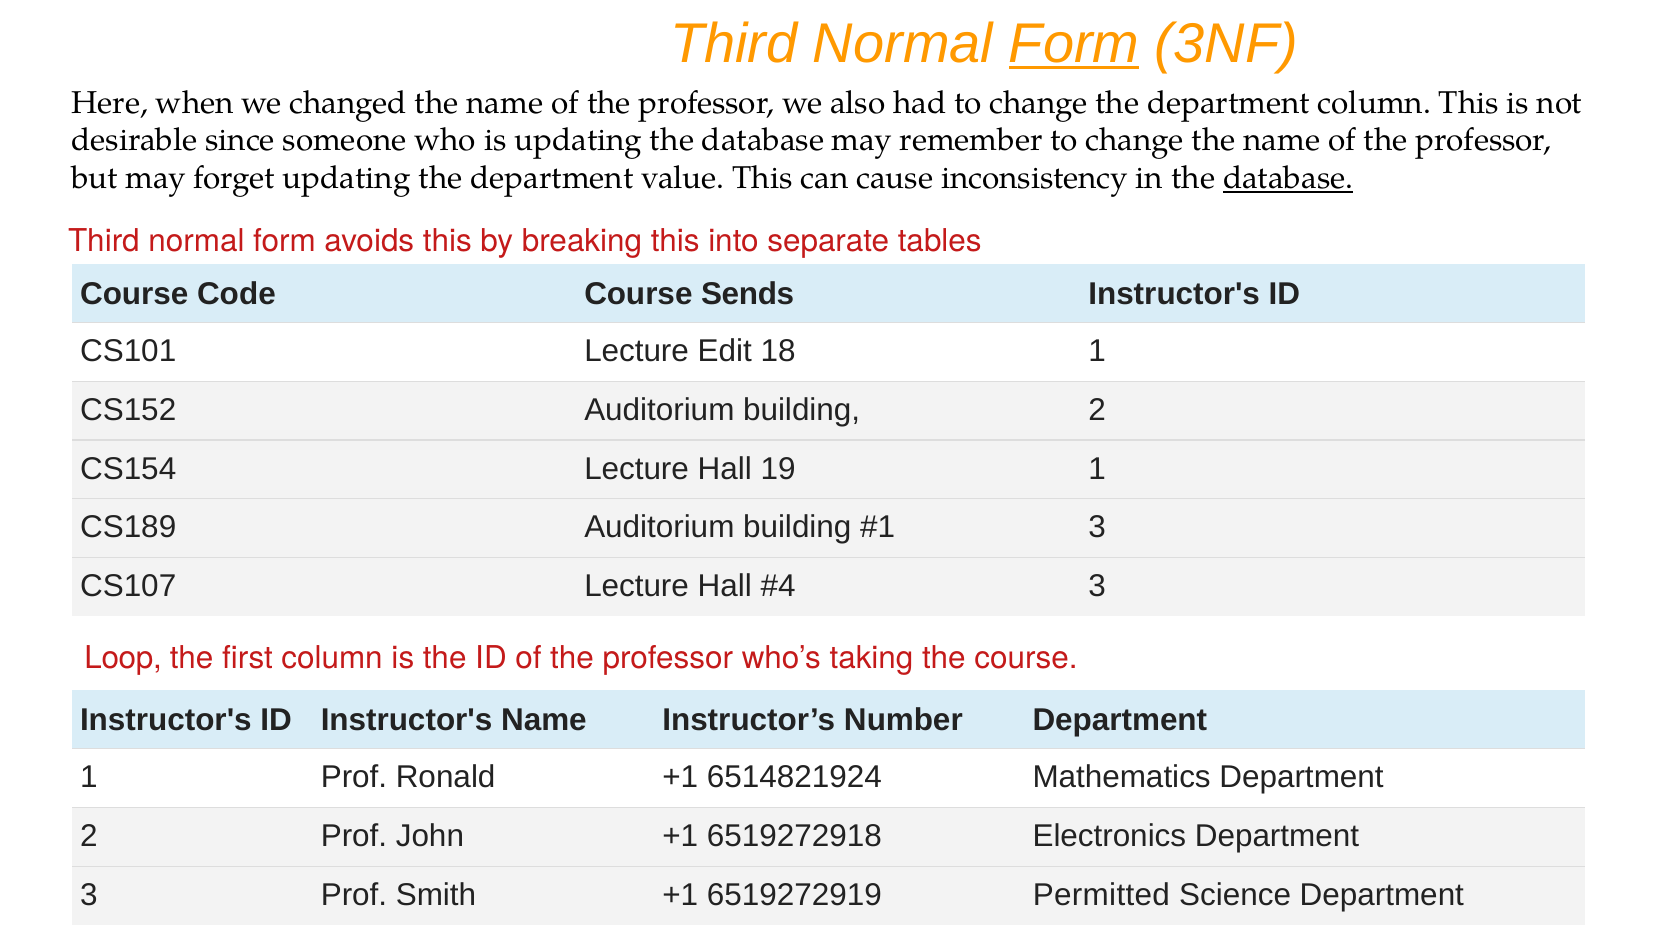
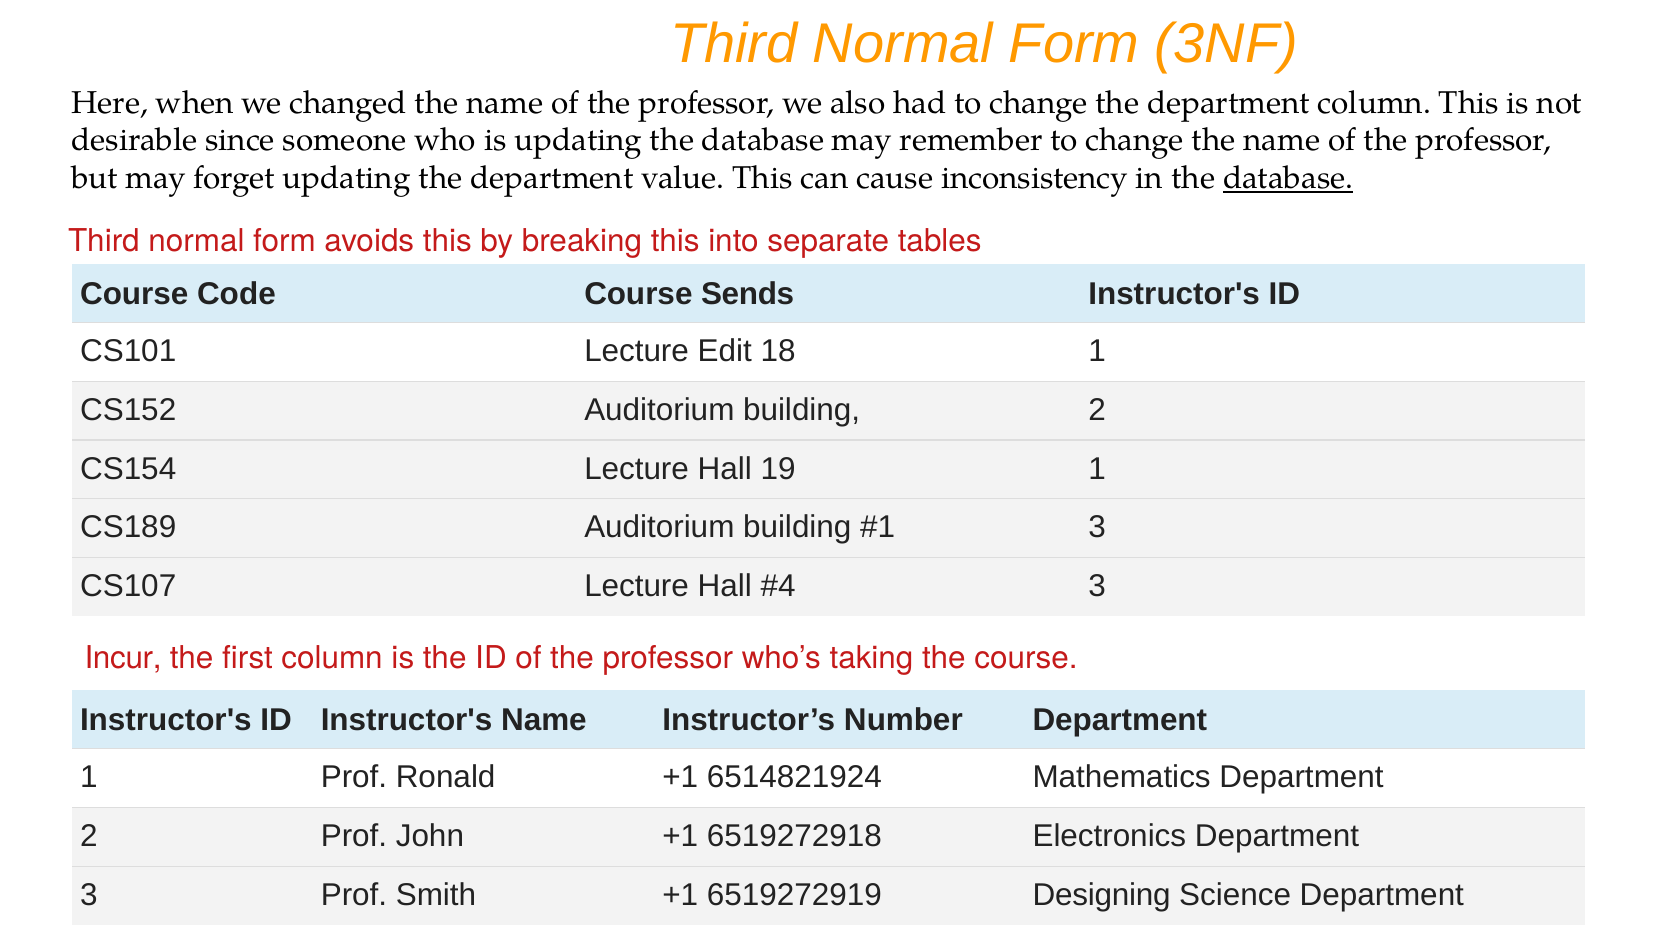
Form underline: present -> none (1074, 44)
Loop: Loop -> Incur (123, 658)
Permitted: Permitted -> Designing (1102, 895)
